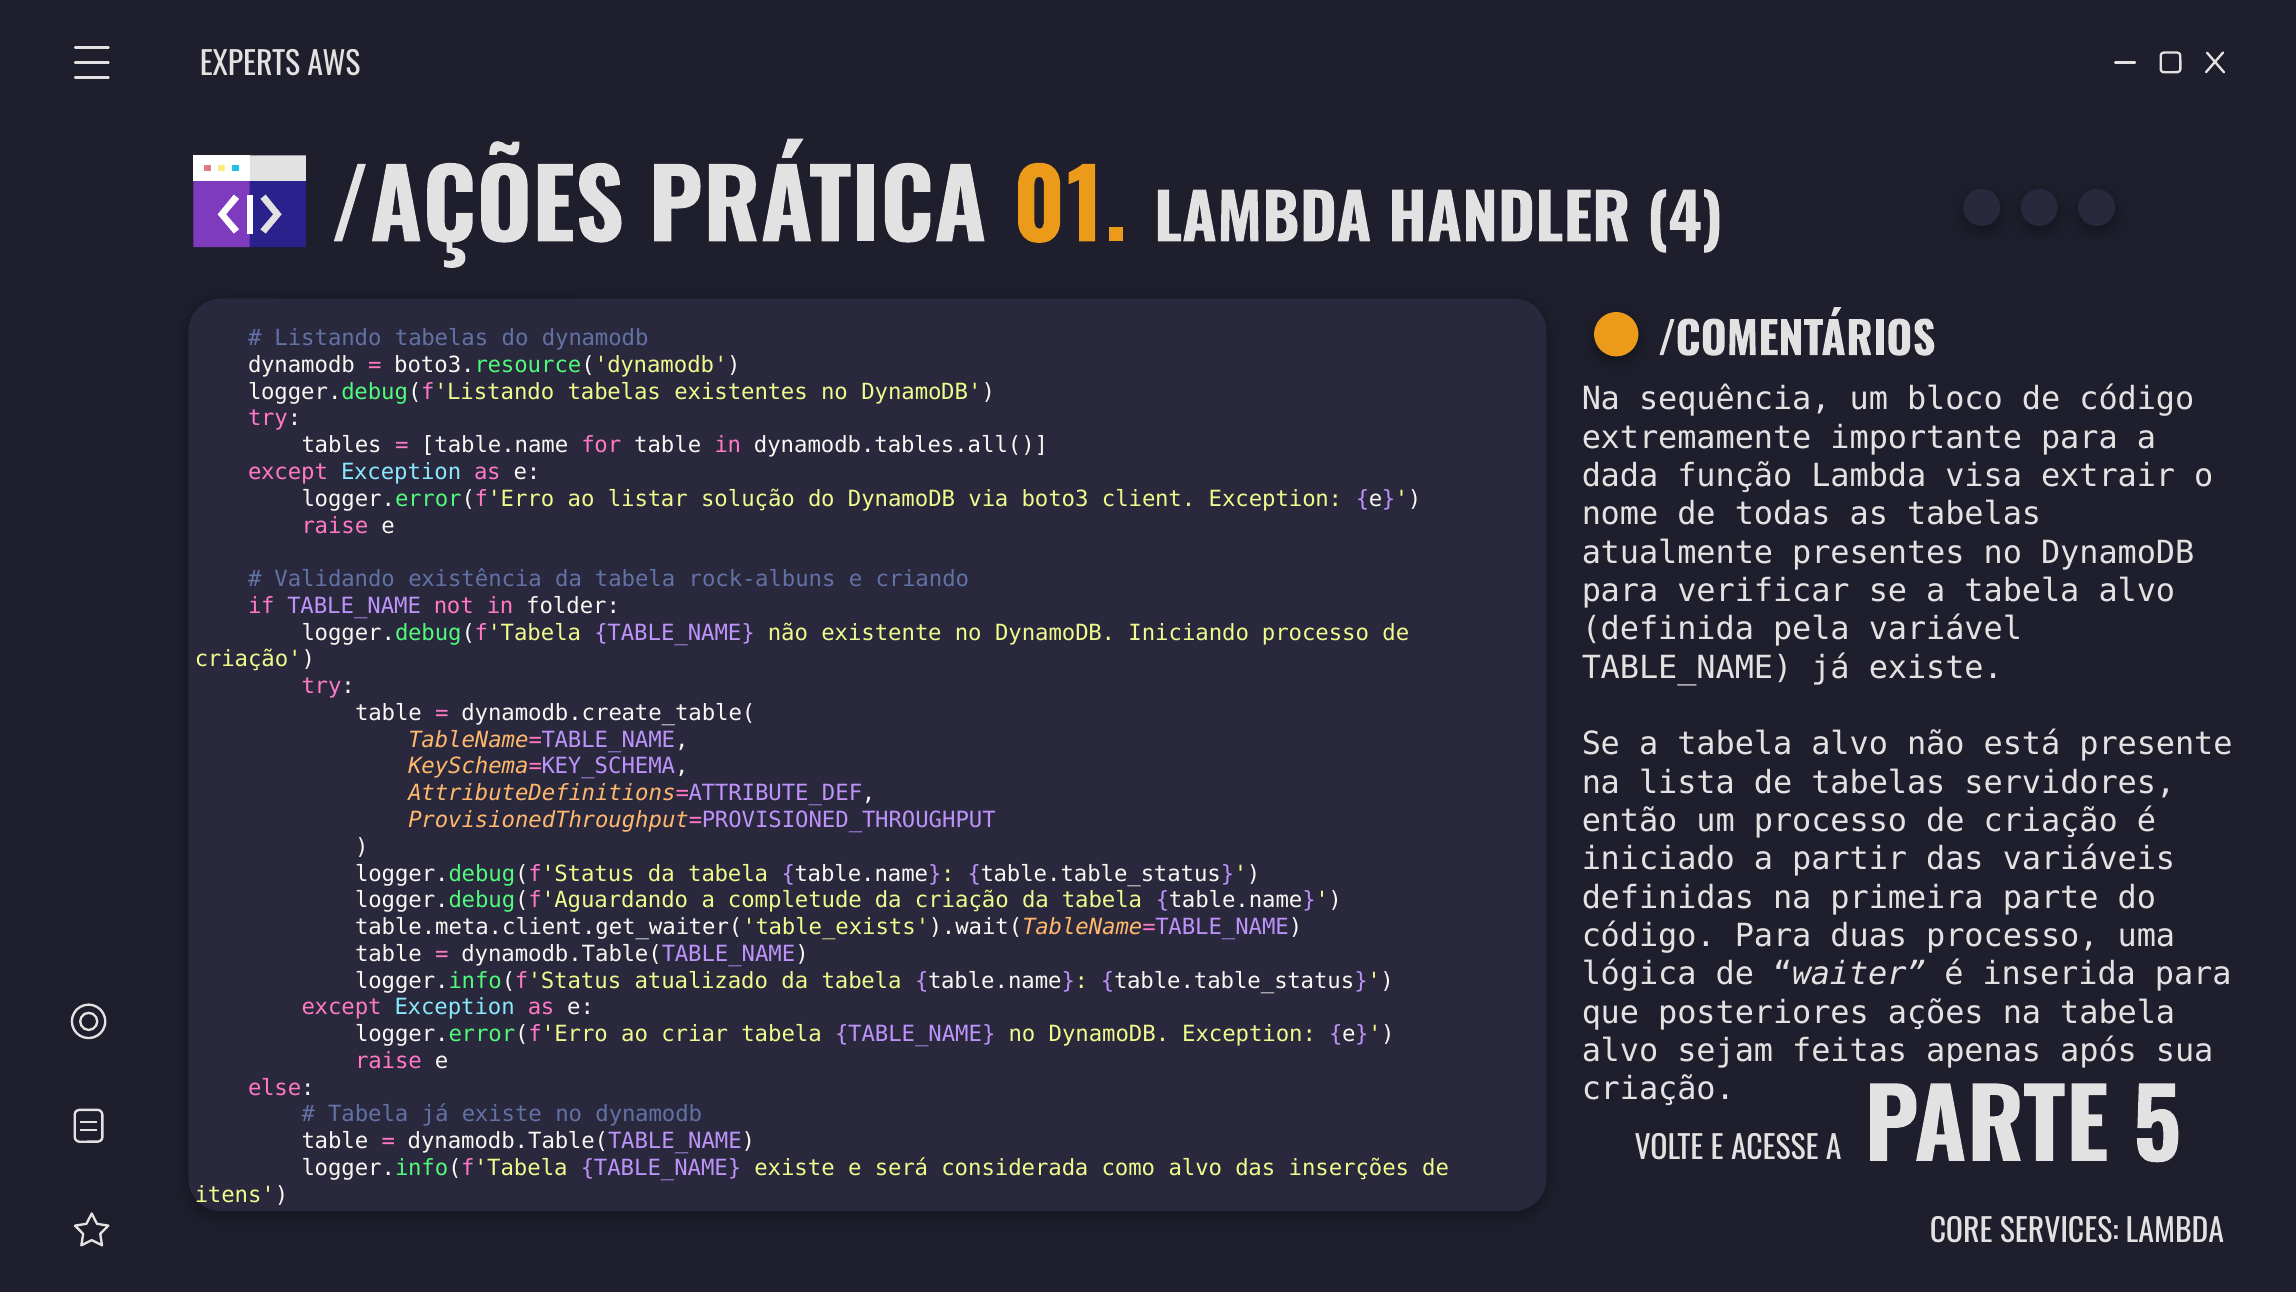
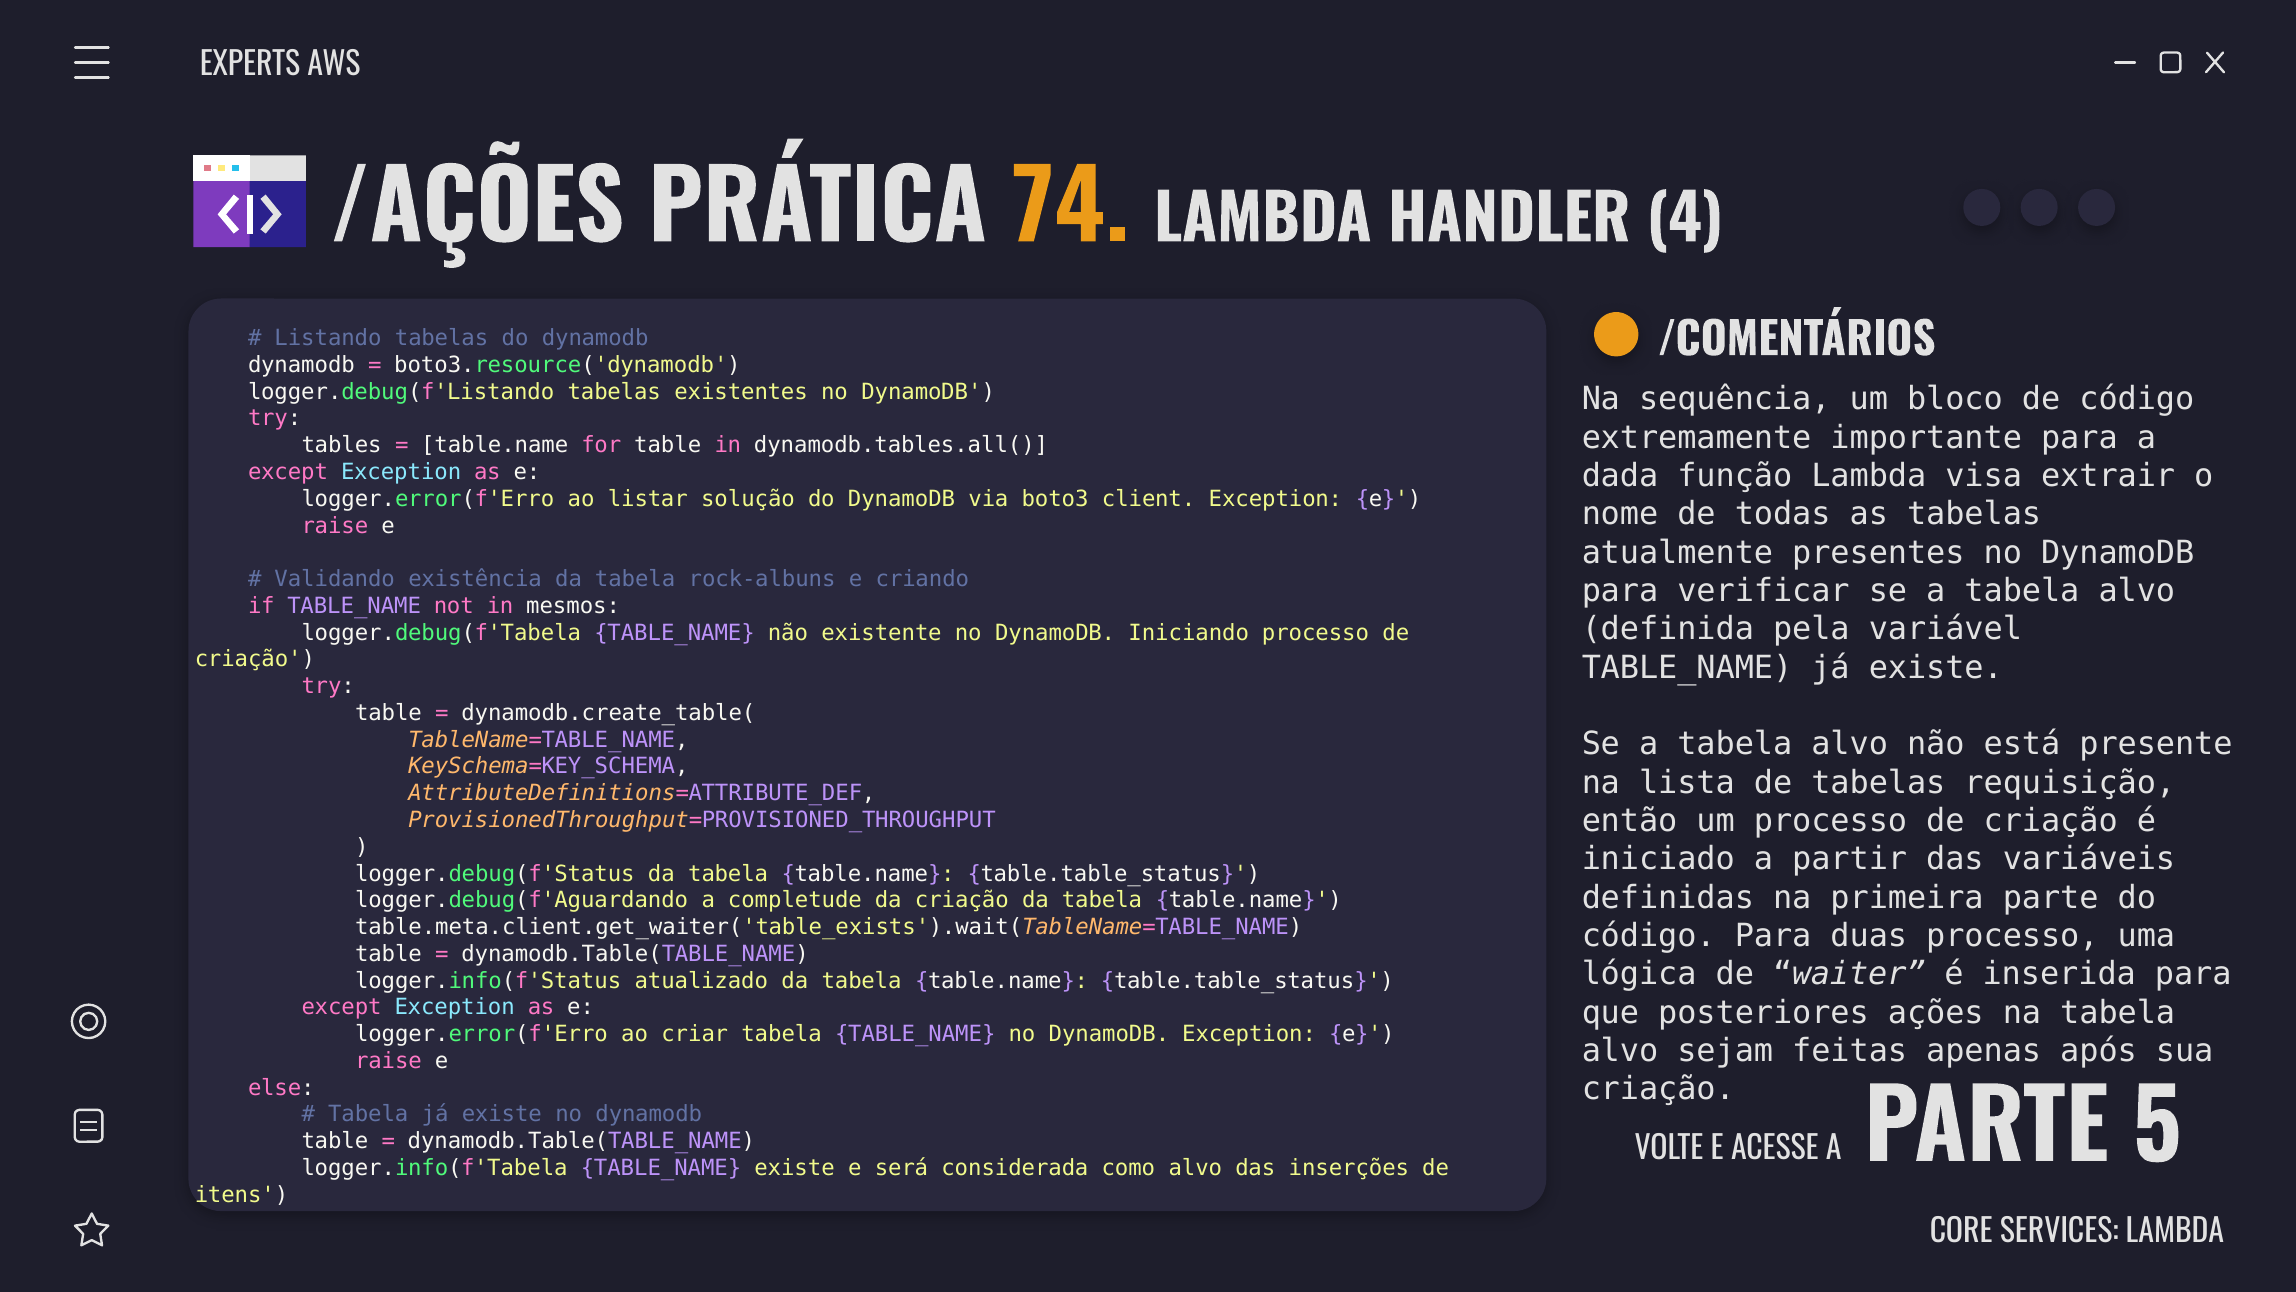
01: 01 -> 74 (1070, 210)
folder: folder -> mesmos (573, 606)
servidores: servidores -> requisição (2070, 782)
